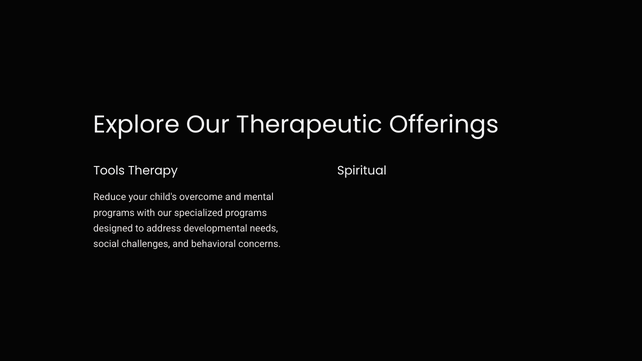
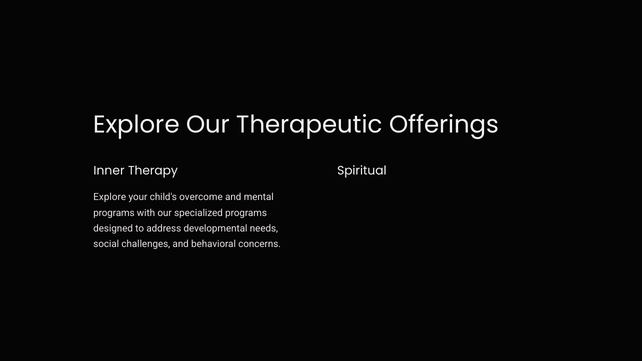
Tools: Tools -> Inner (109, 171)
Reduce: Reduce -> Explore (110, 197)
